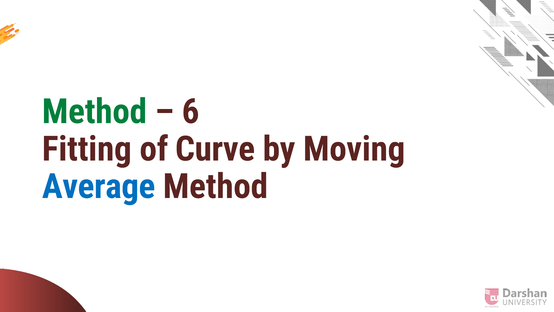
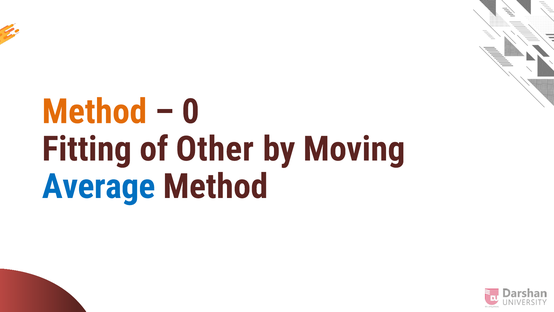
Method colour: green -> orange (94, 112)
6: 6 -> 0 (191, 112)
Curve: Curve -> Other (215, 149)
